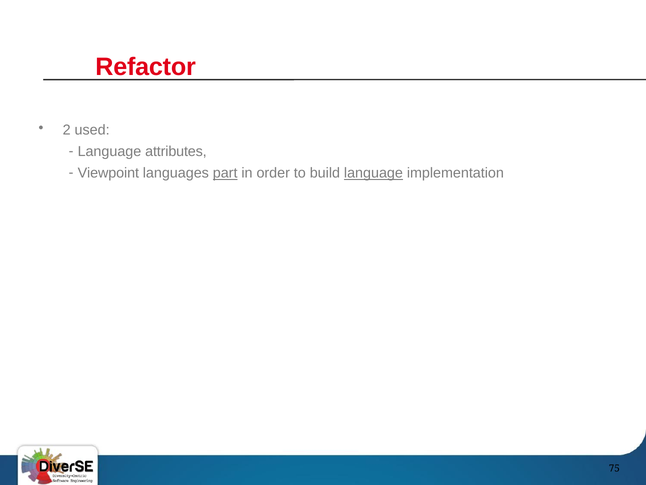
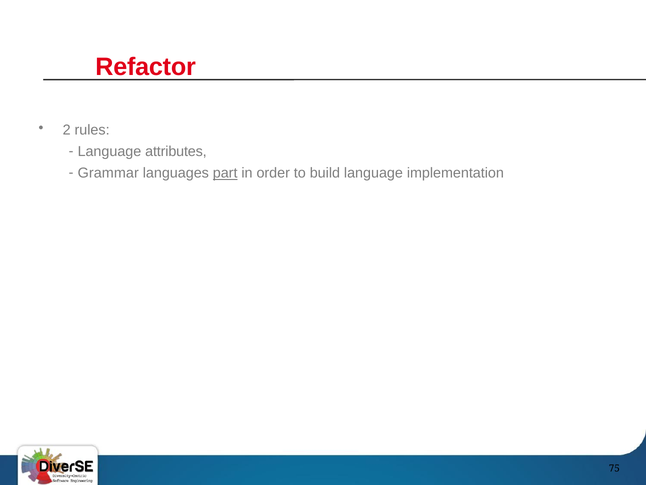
used: used -> rules (92, 130)
Viewpoint: Viewpoint -> Grammar (108, 173)
language underline: present -> none (373, 173)
